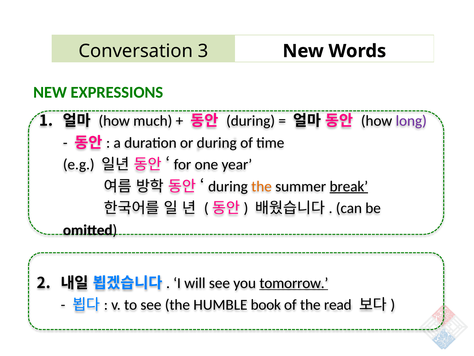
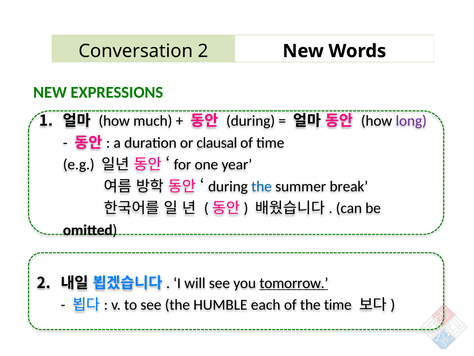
Conversation 3: 3 -> 2 (203, 51)
or during: during -> clausal (217, 143)
the colour: orange -> blue (262, 186)
break underline: present -> none (349, 186)
book: book -> each (266, 304)
the read: read -> time (338, 304)
